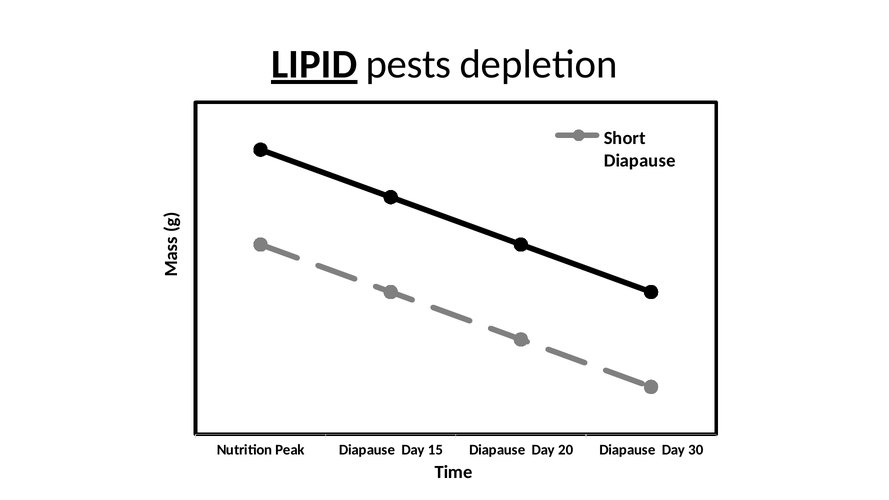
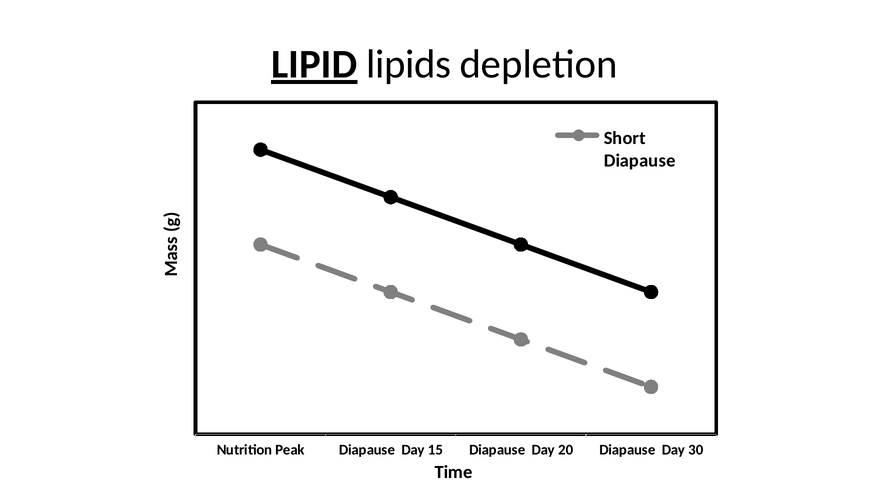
pests: pests -> lipids (409, 65)
